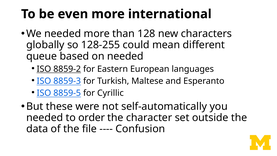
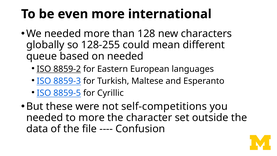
self-automatically: self-automatically -> self-competitions (164, 106)
to order: order -> more (92, 118)
